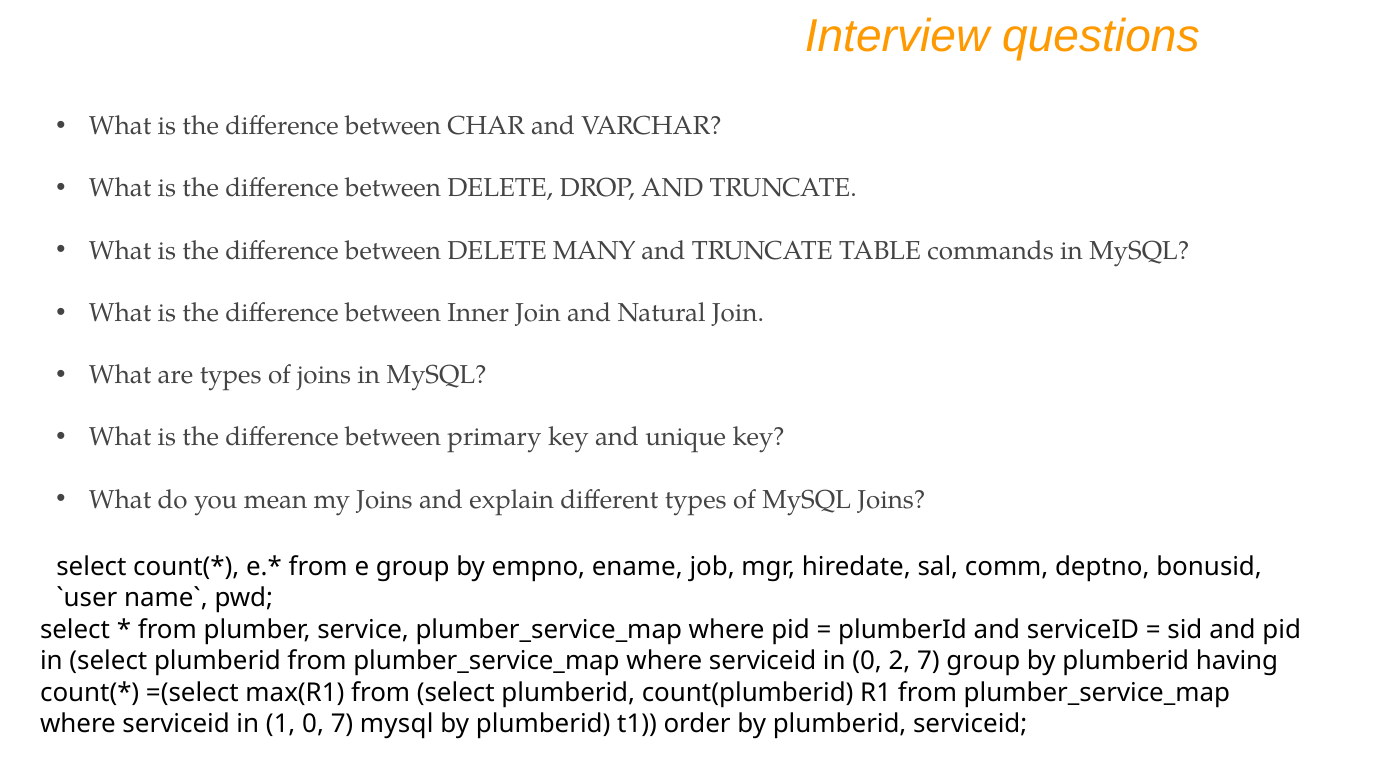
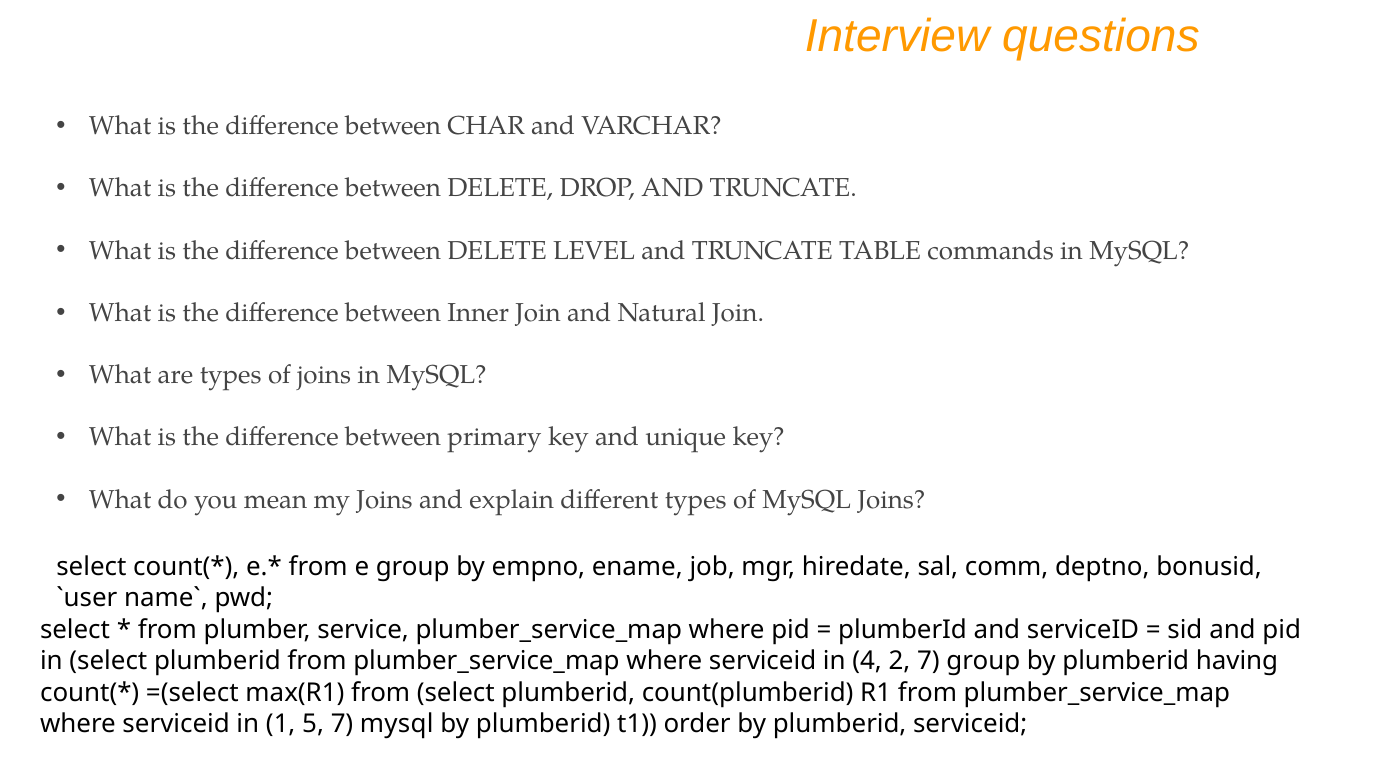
MANY: MANY -> LEVEL (594, 251)
in 0: 0 -> 4 (867, 661)
1 0: 0 -> 5 (313, 724)
